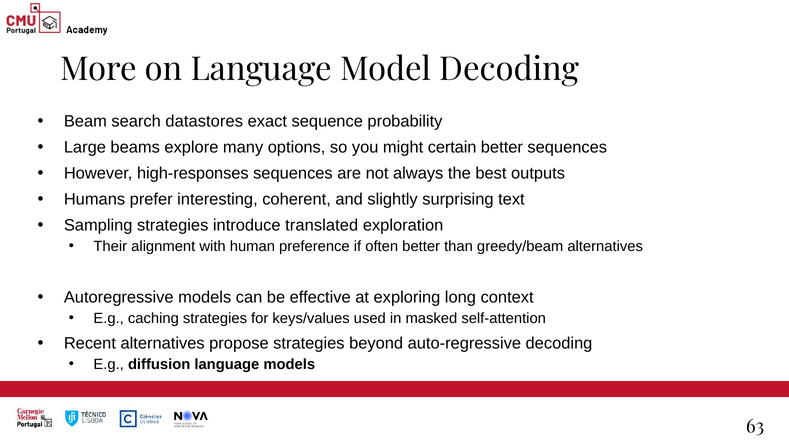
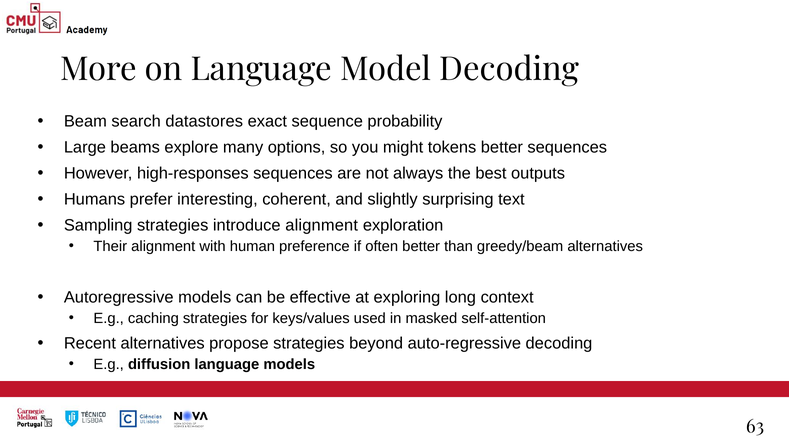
certain: certain -> tokens (452, 147)
introduce translated: translated -> alignment (322, 225)
